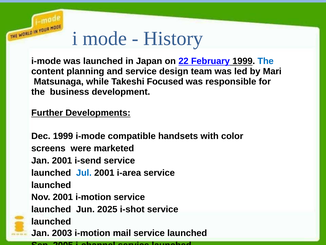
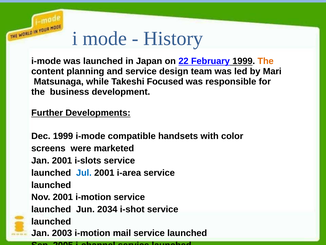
The colour: blue -> orange (266, 61)
i-send: i-send -> i-slots (88, 160)
2025: 2025 -> 2034 (107, 209)
